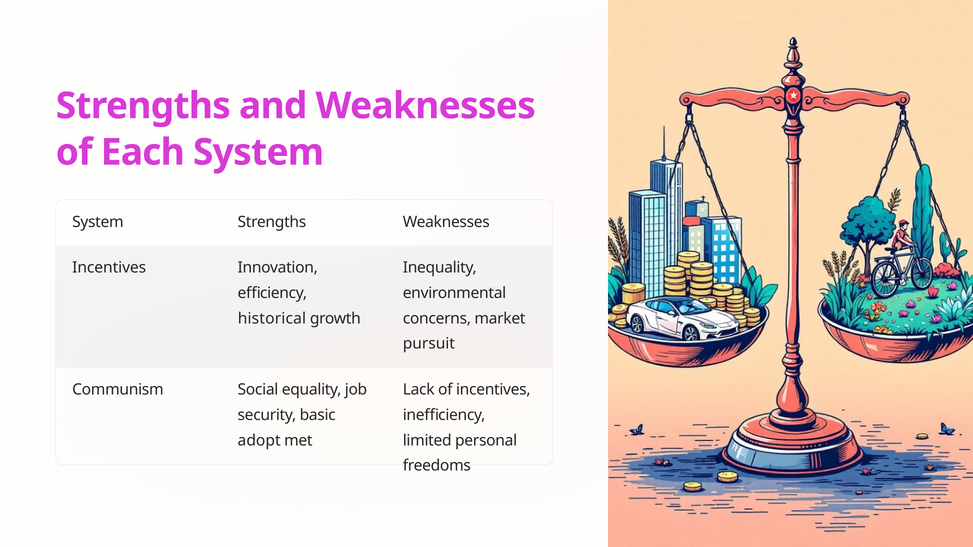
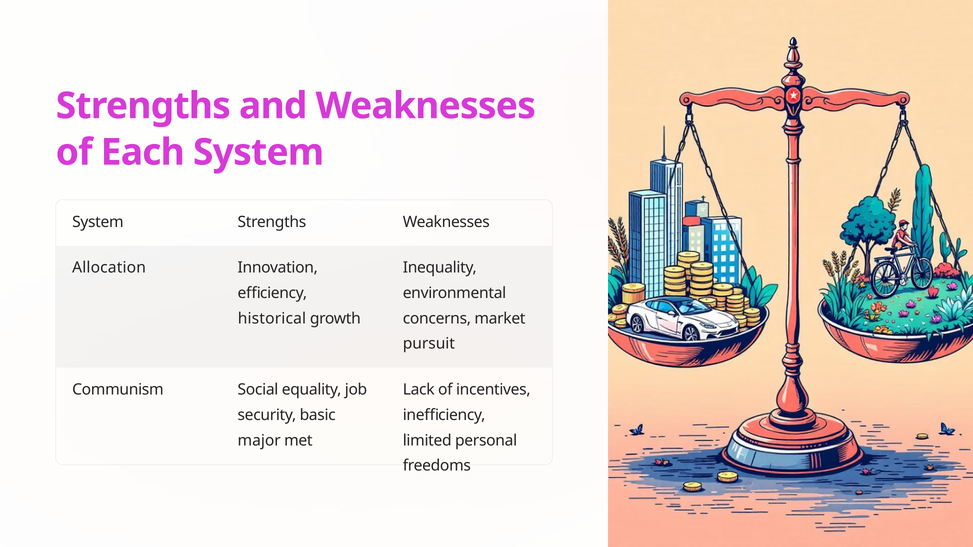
Incentives: Incentives -> Allocation (109, 268)
adopt: adopt -> major (259, 441)
